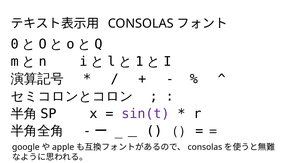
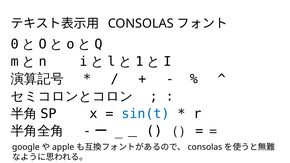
sin(t colour: purple -> blue (145, 114)
